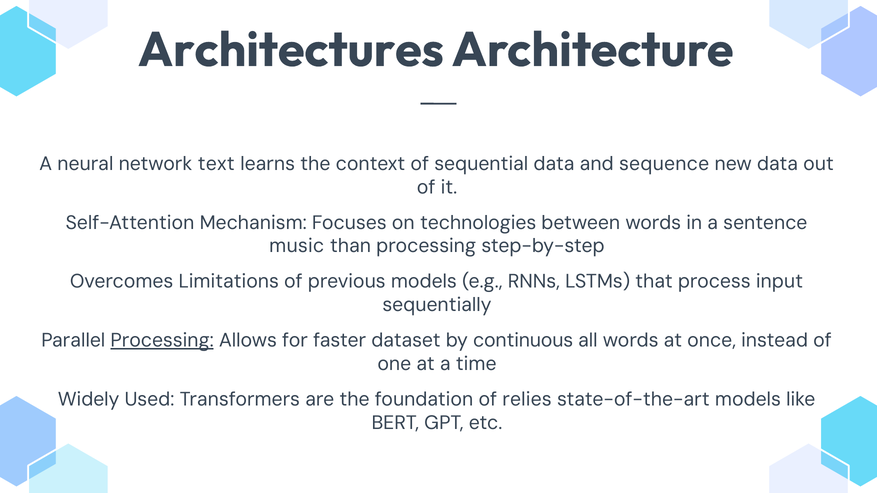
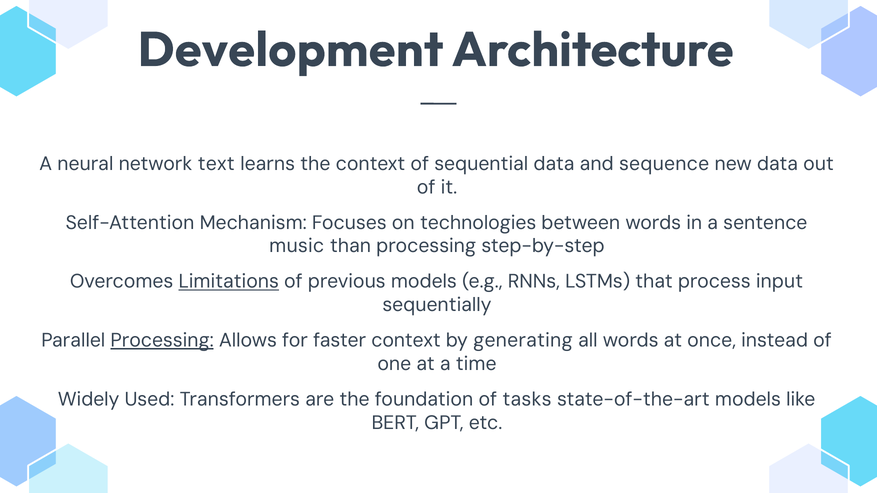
Architectures: Architectures -> Development (291, 50)
Limitations underline: none -> present (229, 282)
faster dataset: dataset -> context (406, 341)
continuous: continuous -> generating (523, 341)
relies: relies -> tasks (527, 400)
